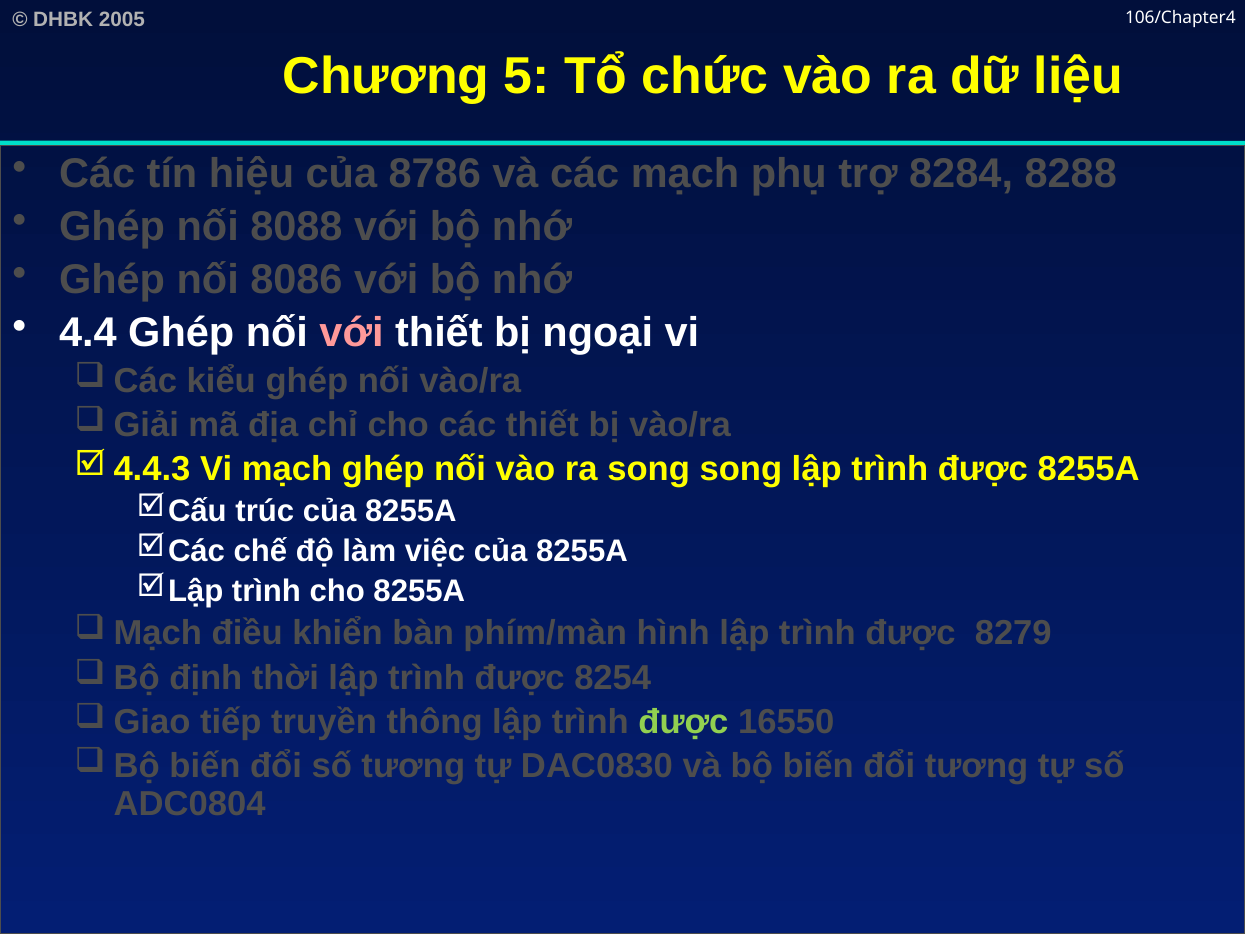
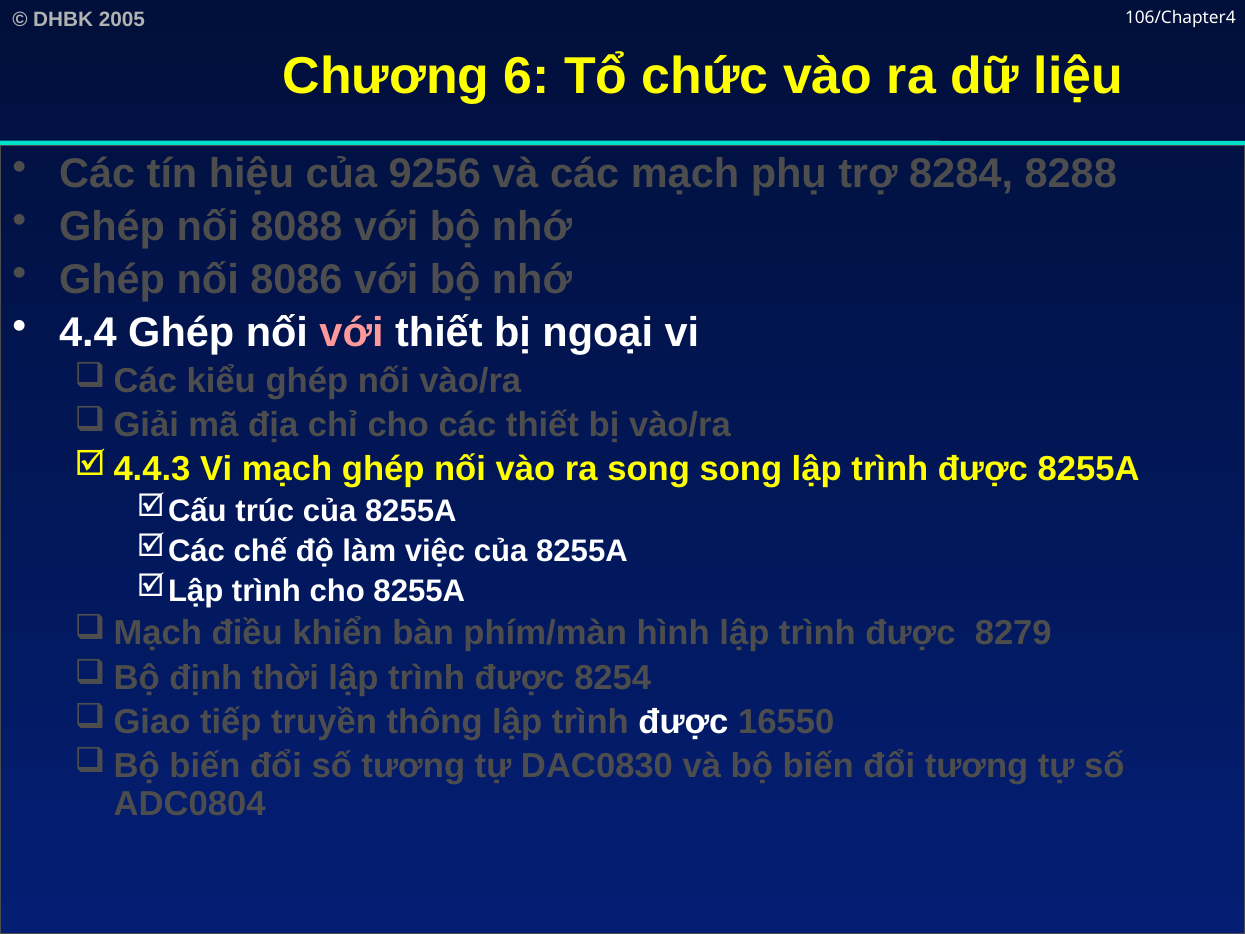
5: 5 -> 6 (527, 76)
8786: 8786 -> 9256 (435, 174)
được colour: light green -> white (683, 722)
